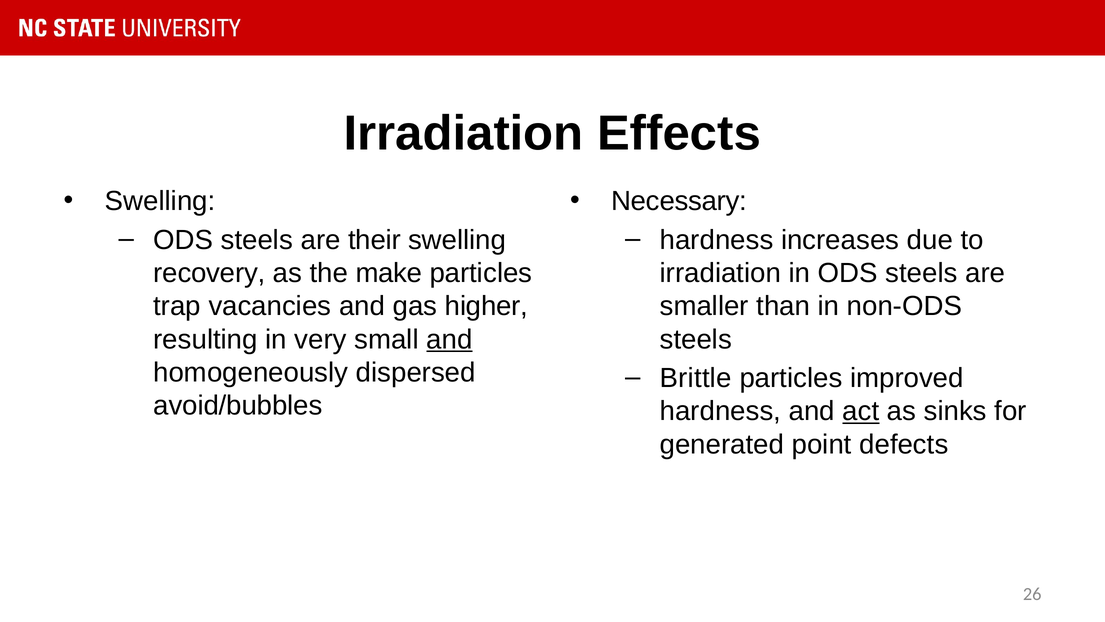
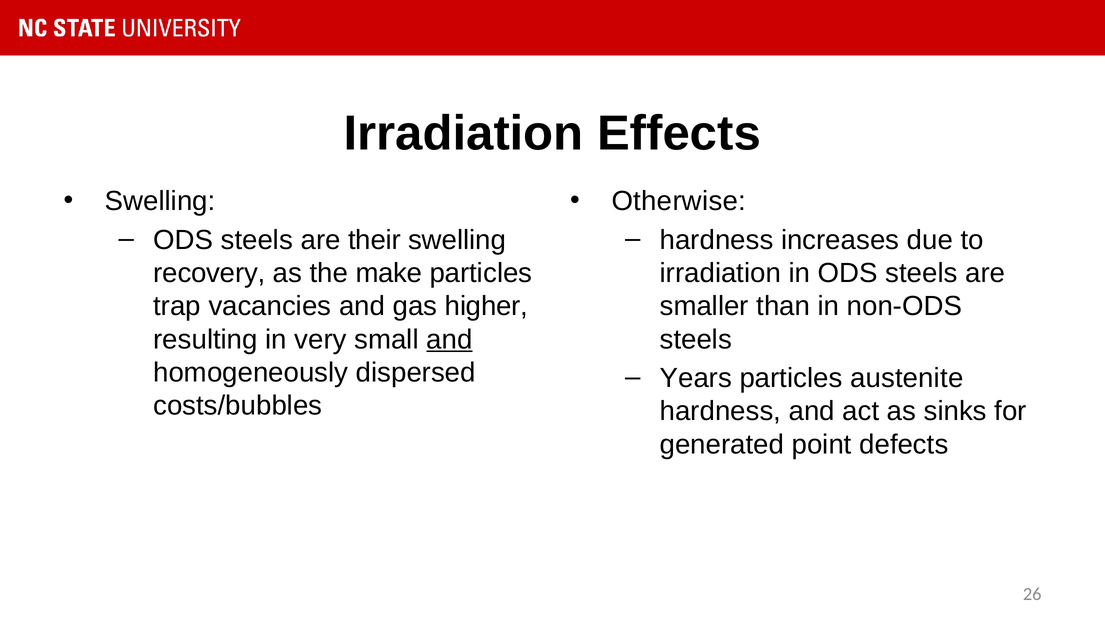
Necessary: Necessary -> Otherwise (679, 201)
Brittle: Brittle -> Years (696, 378)
improved: improved -> austenite (907, 378)
avoid/bubbles: avoid/bubbles -> costs/bubbles (238, 405)
act underline: present -> none (861, 411)
